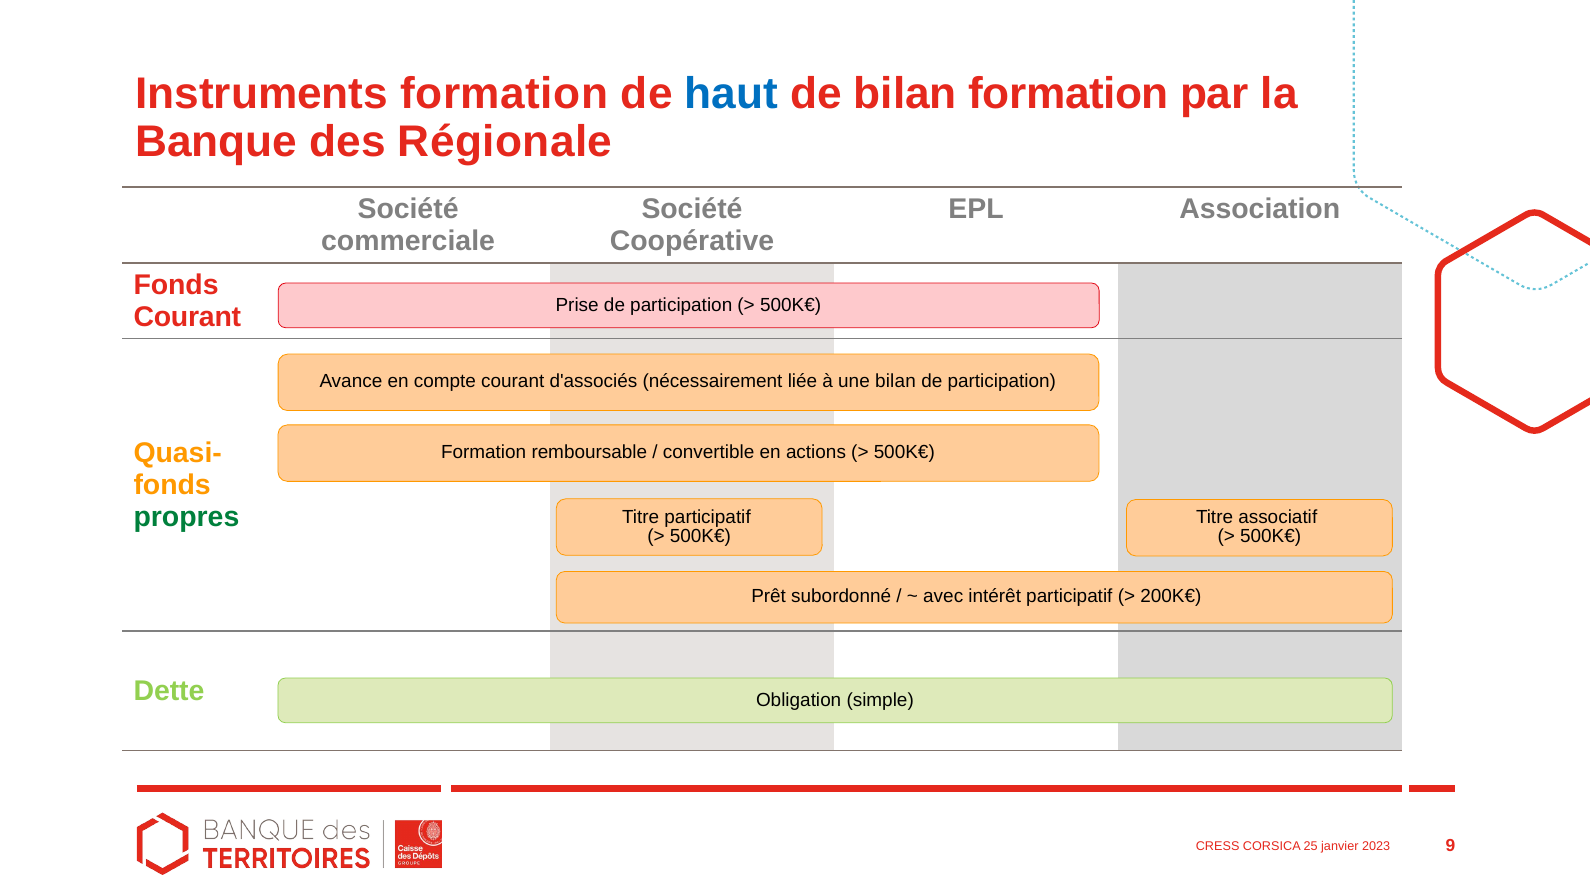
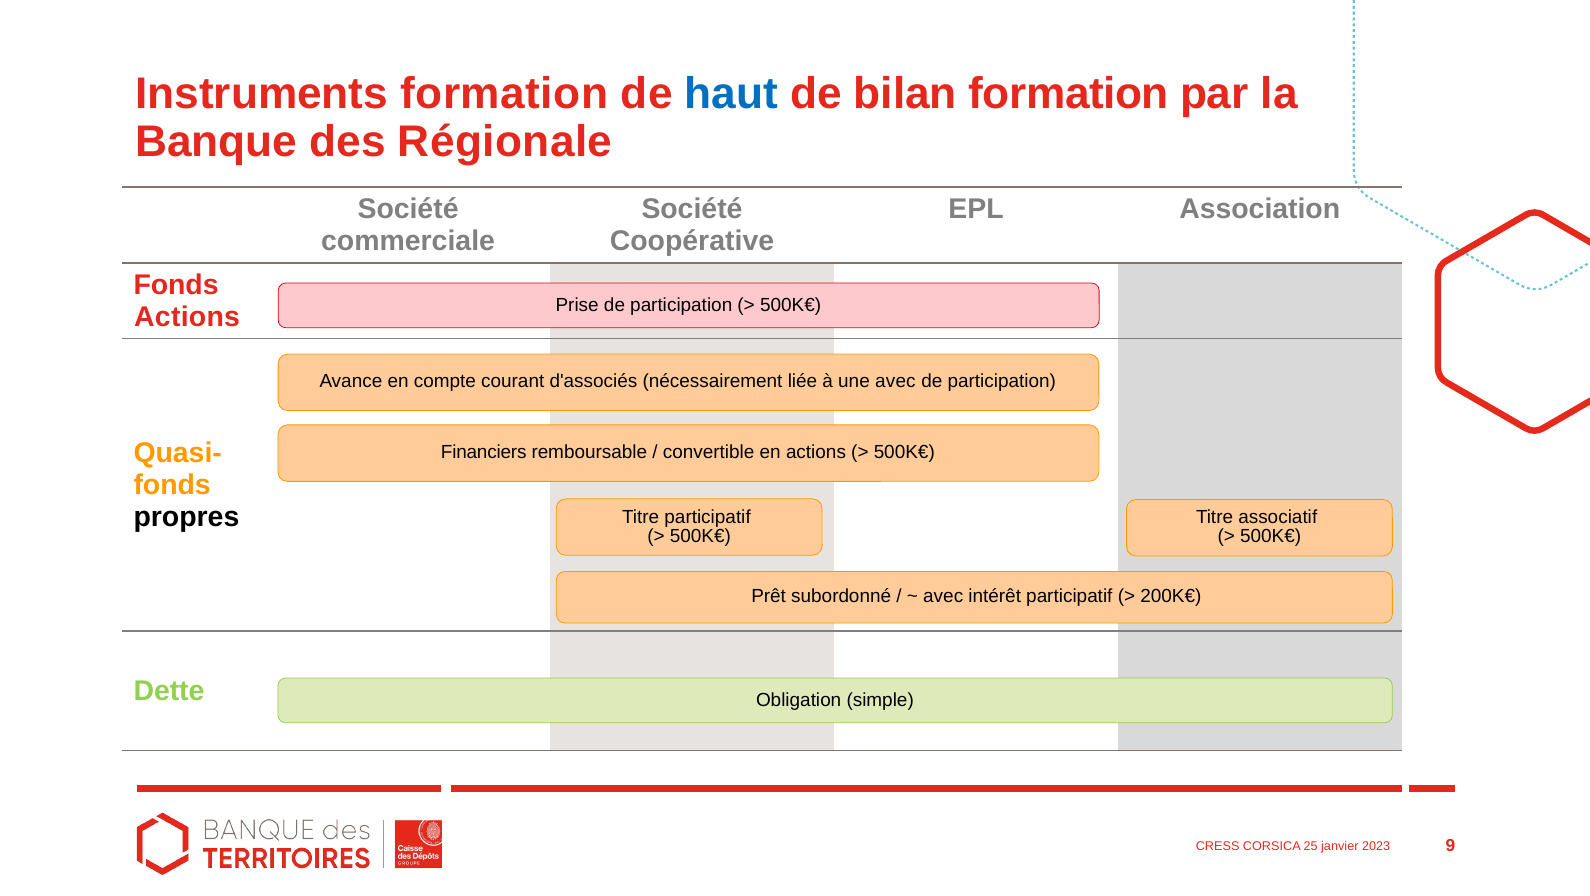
Courant: Courant -> Actions (187, 317)
une bilan: bilan -> avec (895, 382)
Formation: Formation -> Financiers (484, 452)
propres colour: green -> black (186, 517)
